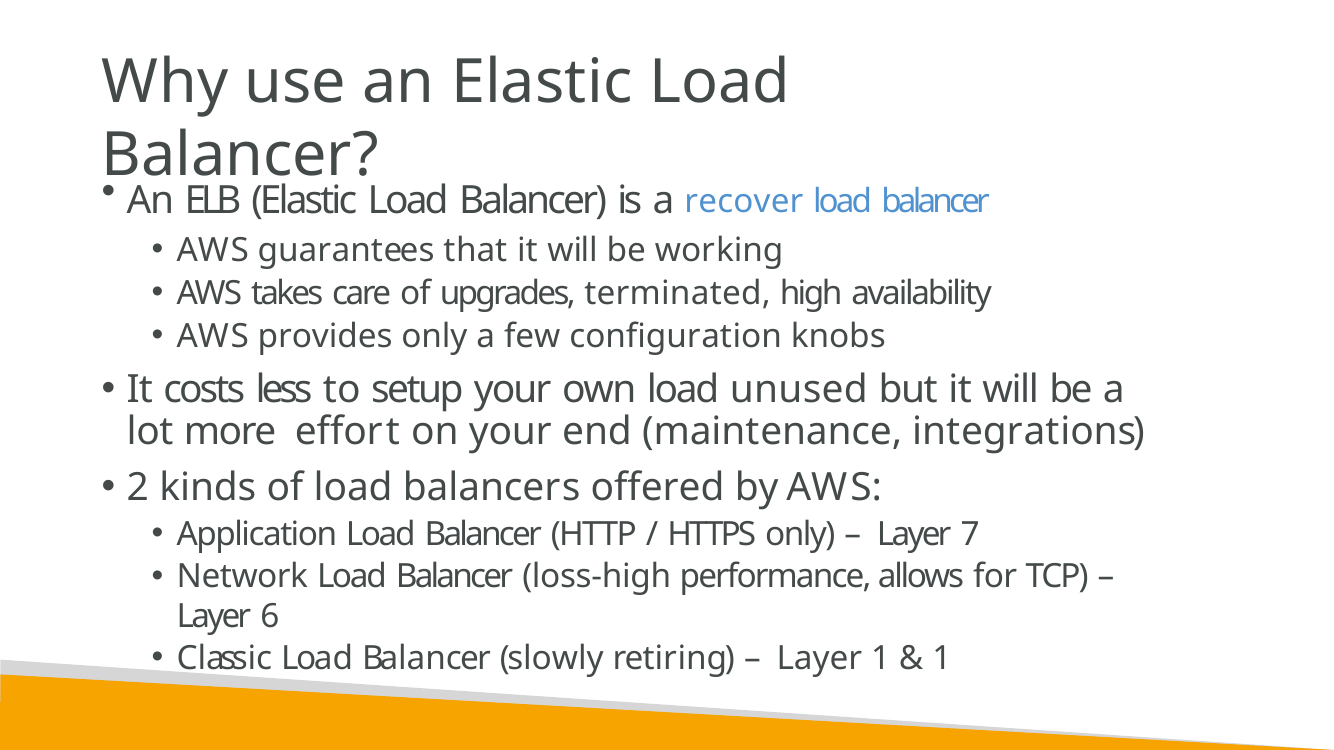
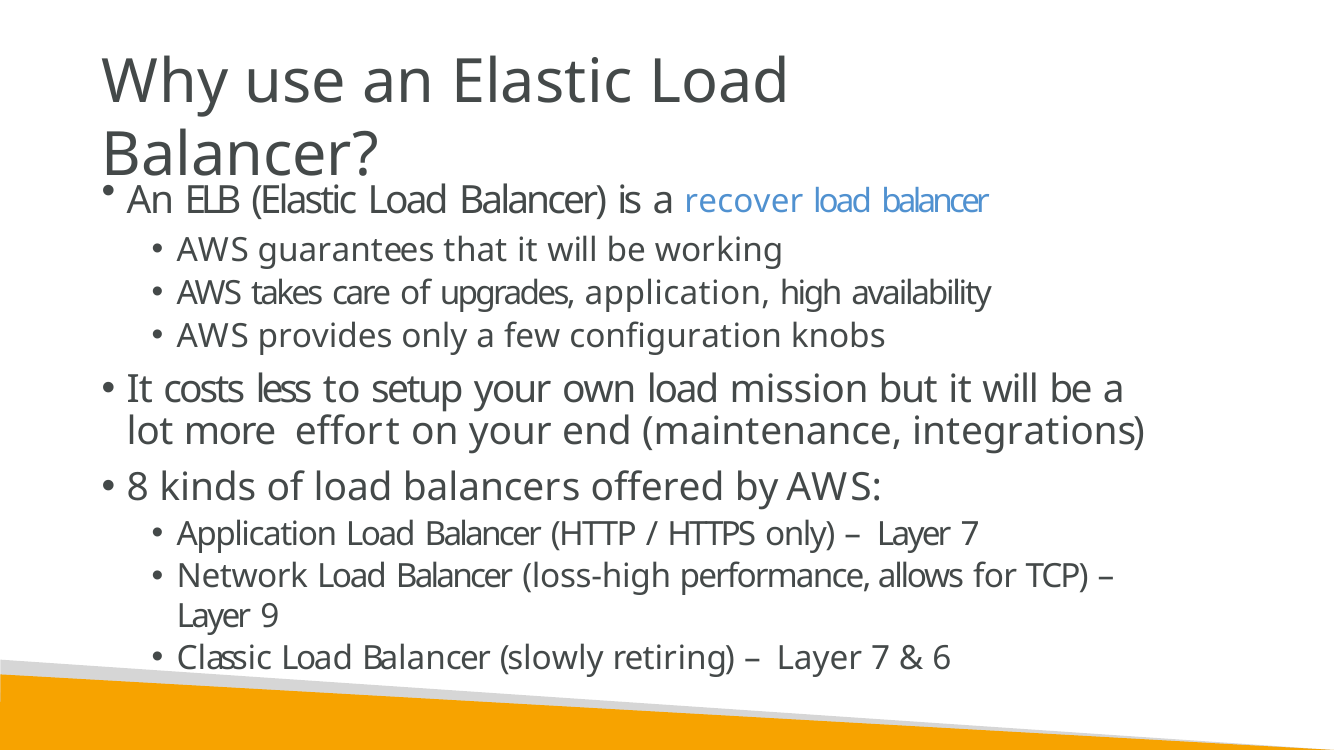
upgrades terminated: terminated -> application (678, 294)
unused: unused -> mission (799, 390)
2: 2 -> 8 (138, 488)
6: 6 -> 9 (270, 617)
1: 1 -> 7 (881, 659)
1: 1 -> 6 (942, 659)
